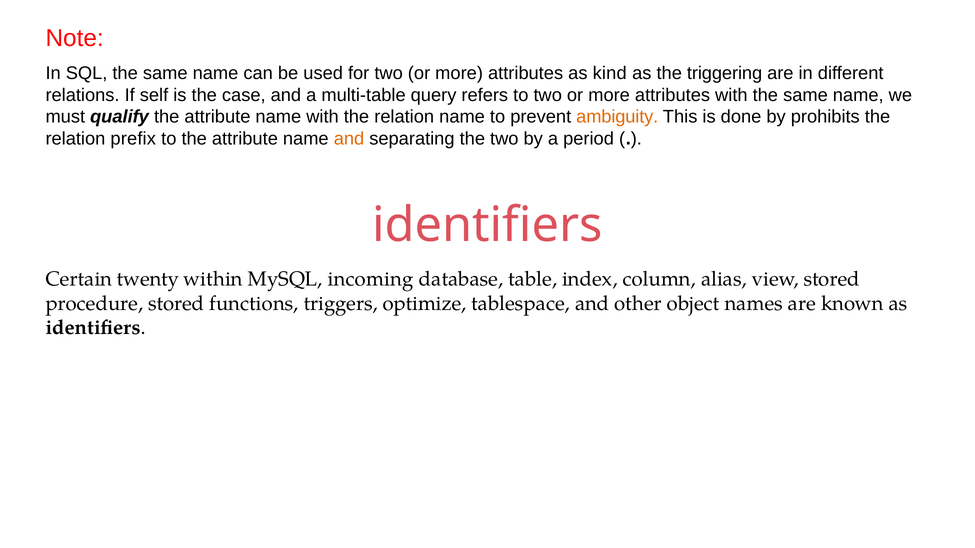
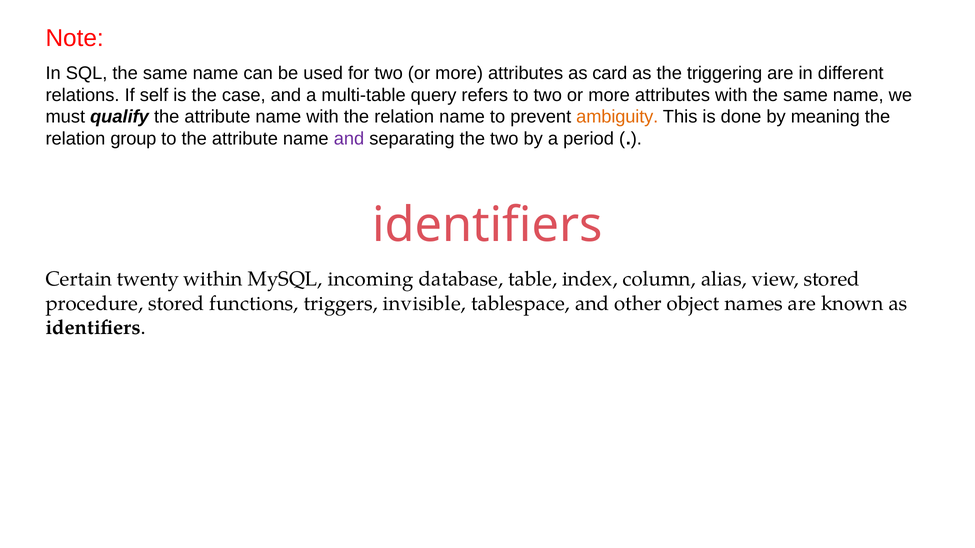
kind: kind -> card (610, 73)
prohibits: prohibits -> meaning (825, 117)
prefix: prefix -> group (133, 139)
and colour: orange -> purple (349, 139)
optimize: optimize -> invisible (424, 304)
